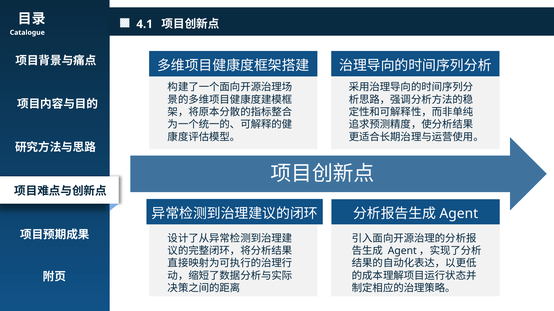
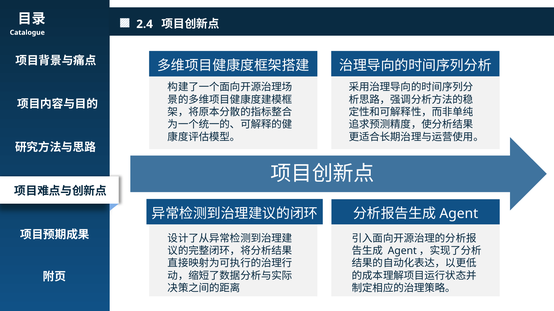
4.1: 4.1 -> 2.4 (145, 24)
